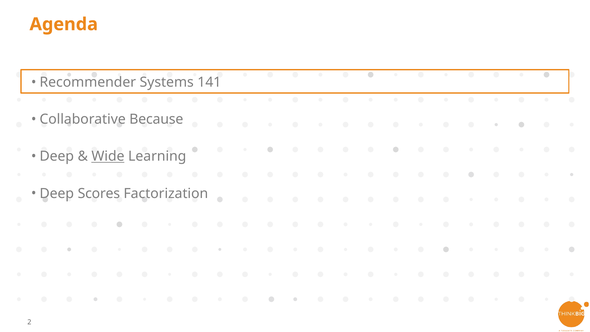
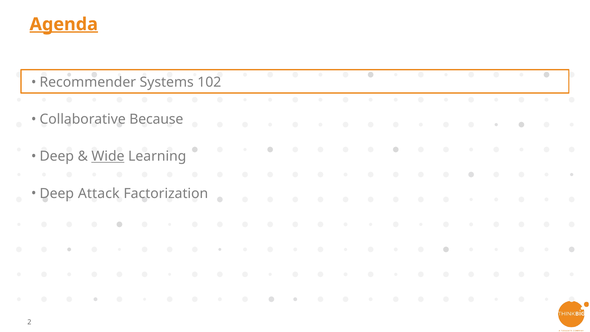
Agenda underline: none -> present (64, 24)
141: 141 -> 102 (209, 82)
Scores: Scores -> Attack (99, 193)
